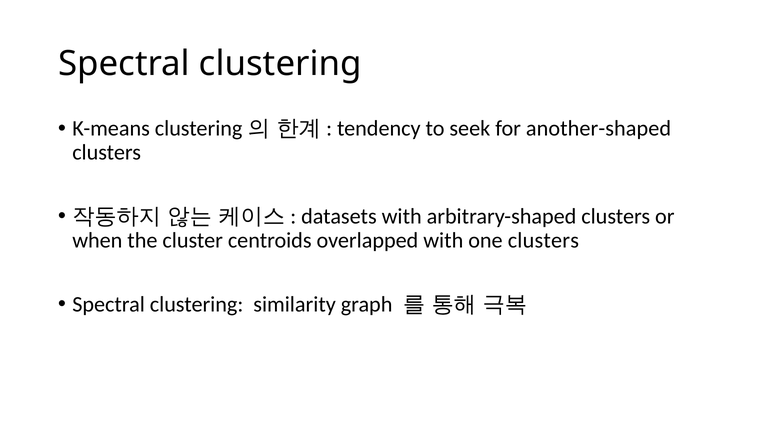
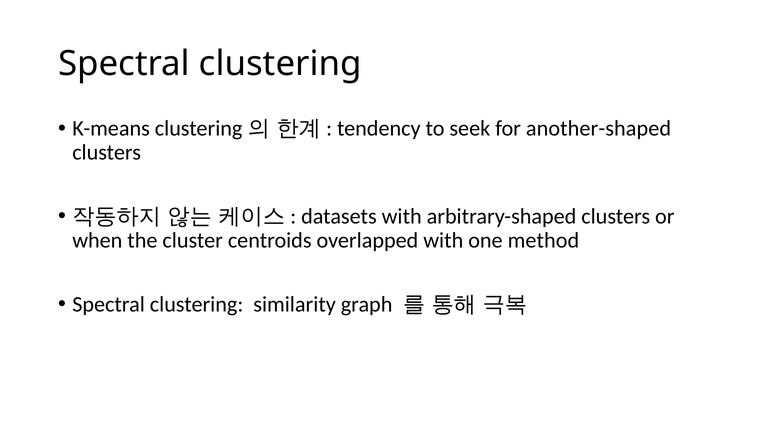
one clusters: clusters -> method (543, 240)
